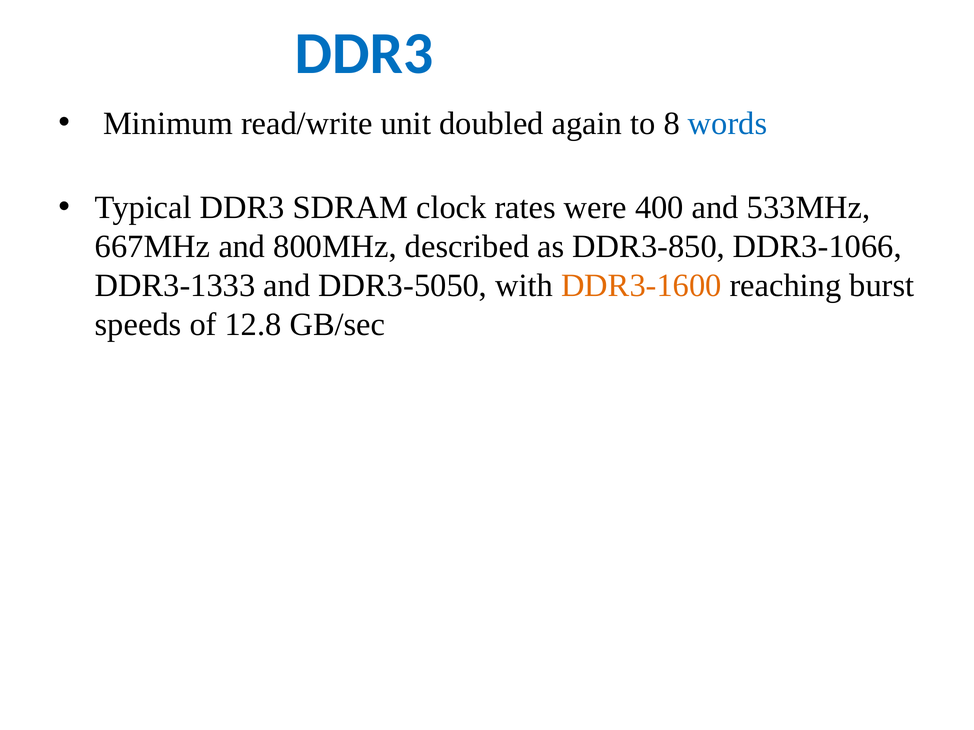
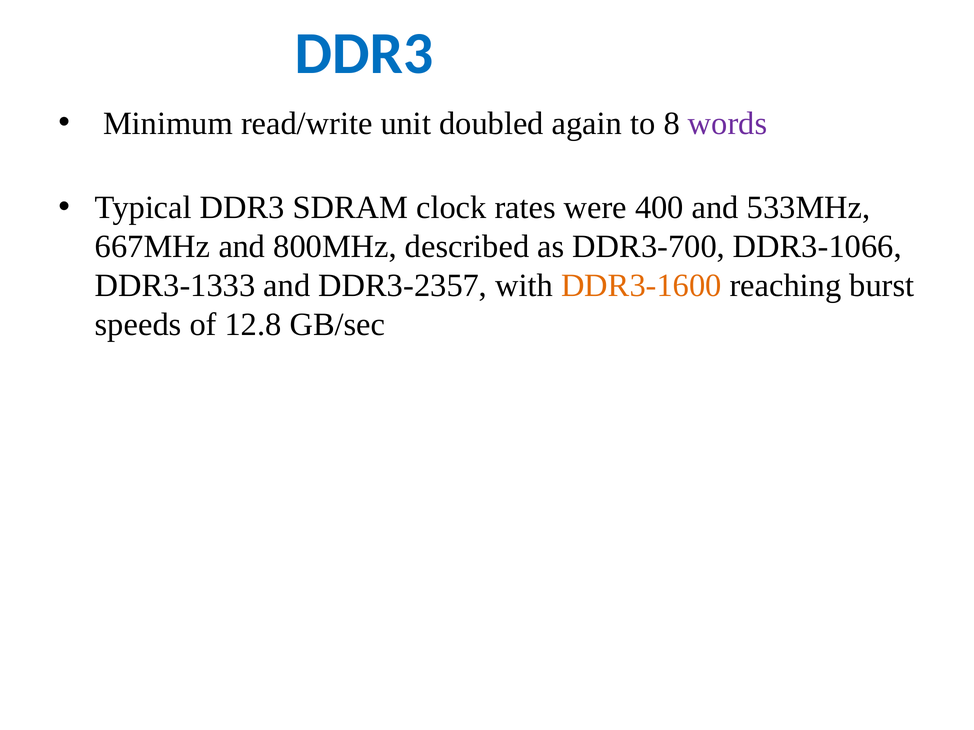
words colour: blue -> purple (728, 123)
DDR3-850: DDR3-850 -> DDR3-700 (649, 247)
DDR3-5050: DDR3-5050 -> DDR3-2357 (403, 286)
